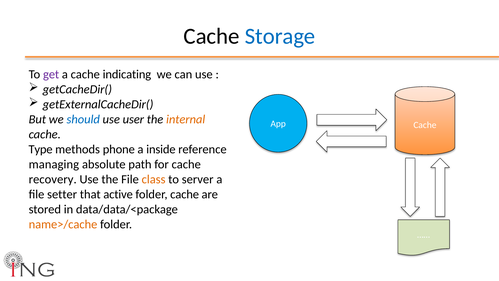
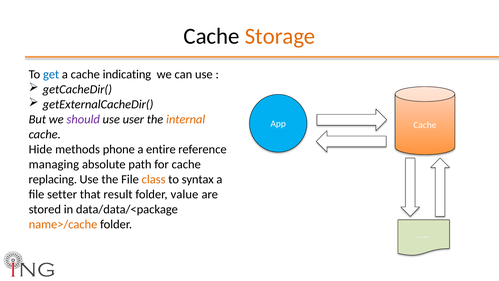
Storage colour: blue -> orange (280, 36)
get colour: purple -> blue (51, 74)
should colour: blue -> purple (83, 119)
Type: Type -> Hide (40, 149)
inside: inside -> entire (161, 149)
recovery: recovery -> replacing (53, 179)
server: server -> syntax (198, 179)
active: active -> result (118, 194)
folder cache: cache -> value (184, 194)
